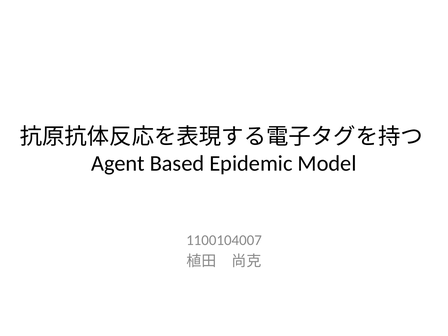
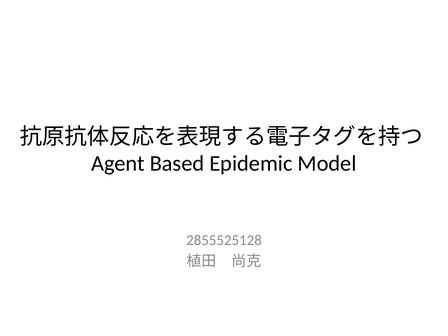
1100104007: 1100104007 -> 2855525128 (224, 240)
